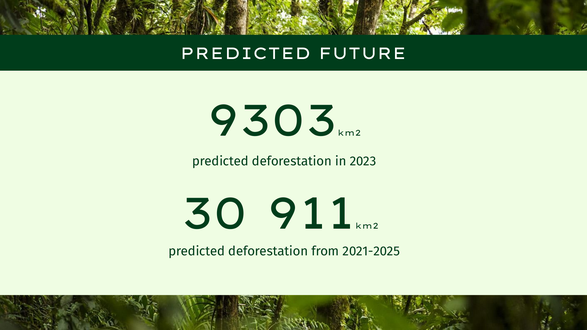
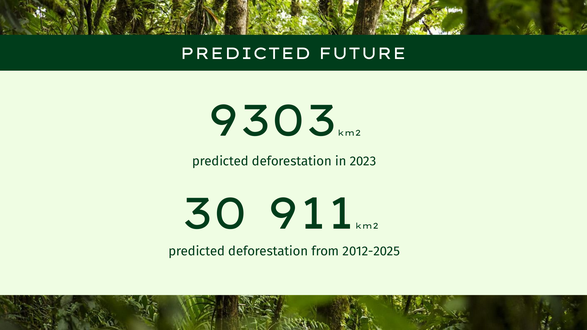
2021-2025: 2021-2025 -> 2012-2025 (371, 251)
